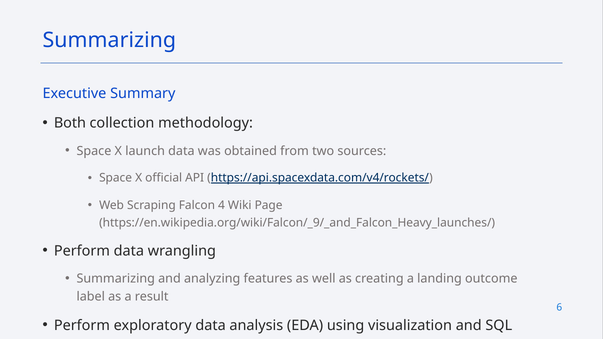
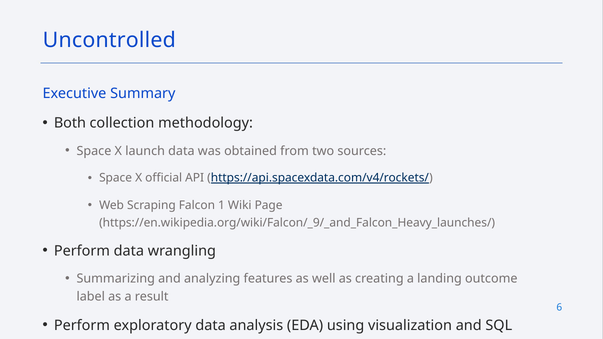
Summarizing: Summarizing -> Uncontrolled (109, 40)
4: 4 -> 1 (221, 206)
